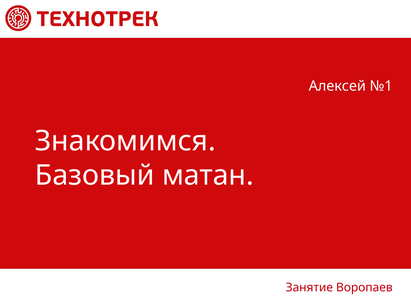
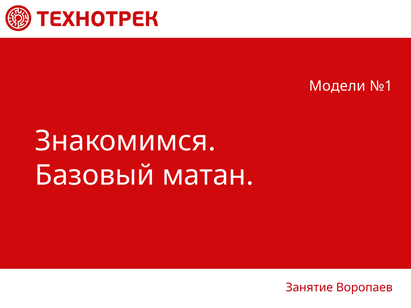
Алексей: Алексей -> Модели (337, 86)
